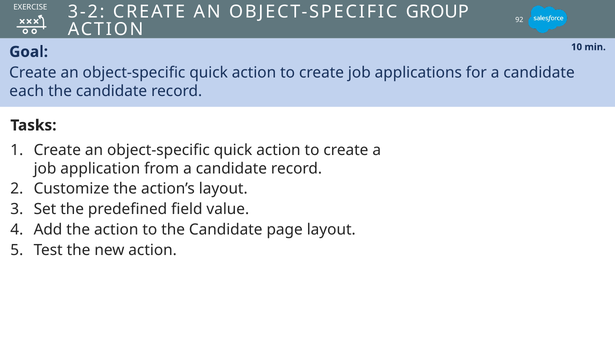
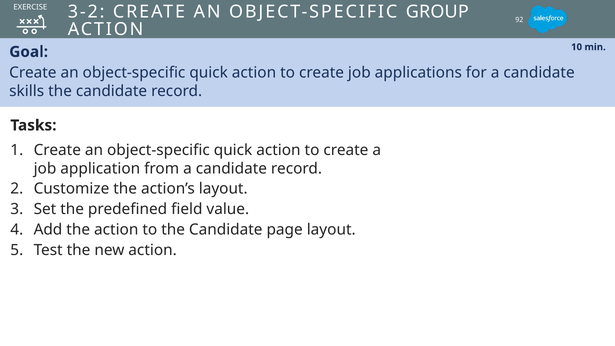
each: each -> skills (27, 91)
